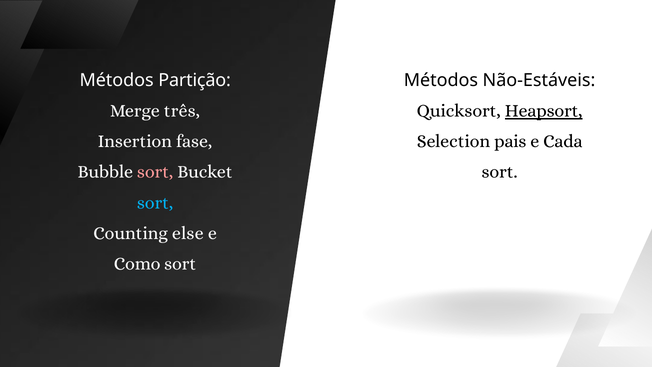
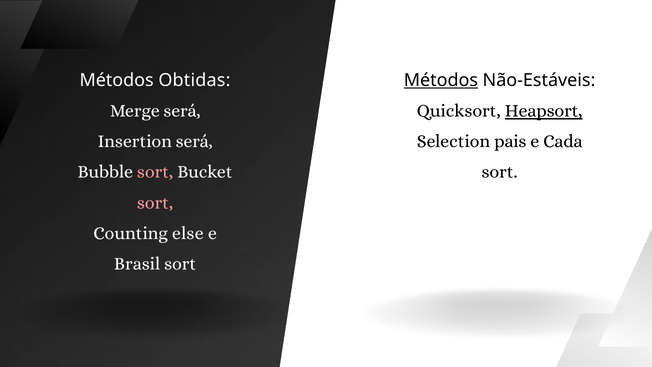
Partição: Partição -> Obtidas (194, 80)
Métodos underline: none -> present (441, 80)
Merge três: três -> será (182, 111)
Insertion fase: fase -> será (194, 141)
sort colour: light blue -> pink (155, 202)
Como: Como -> Brasil (137, 264)
